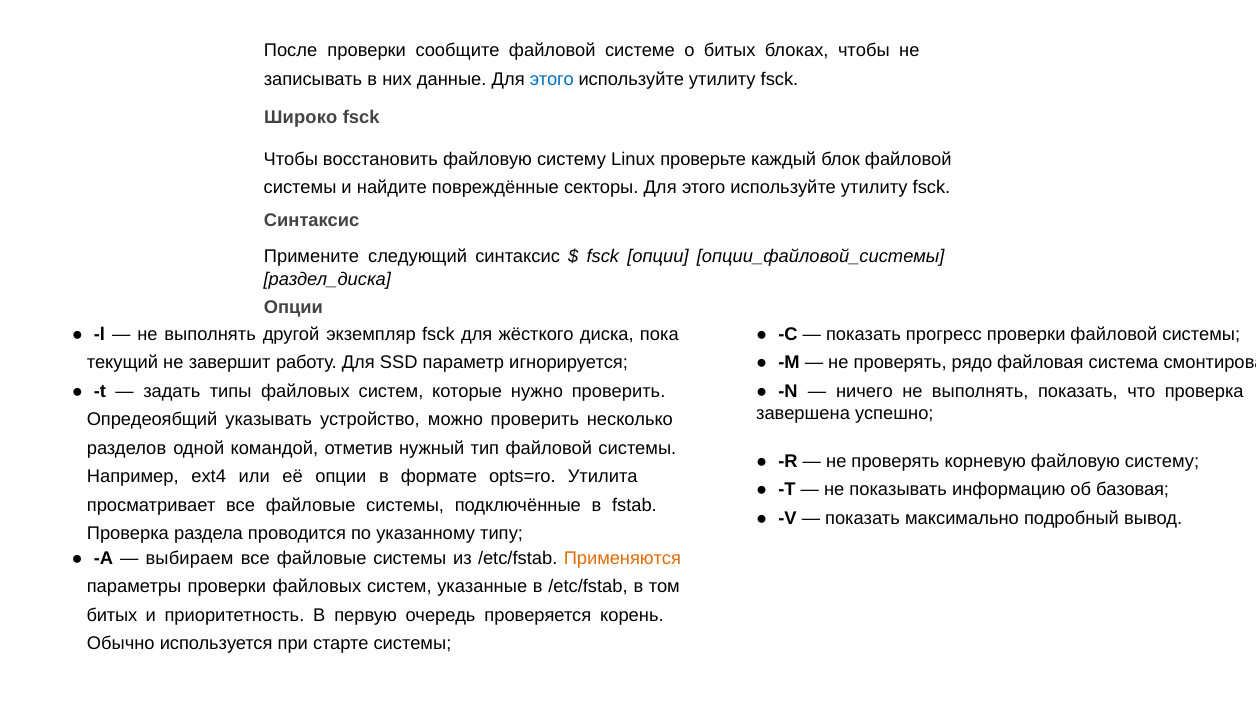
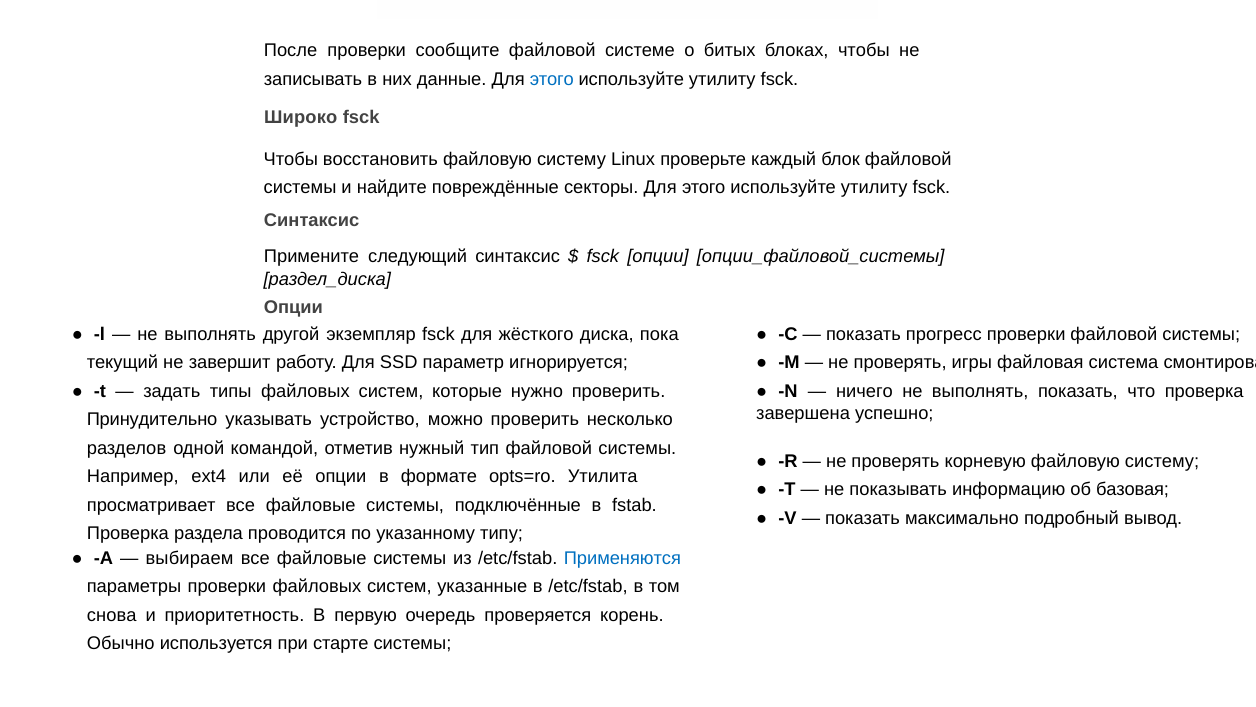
рядо: рядо -> игры (972, 362)
Опредеоябщий: Опредеоябщий -> Принудительно (152, 420)
Применяются colour: orange -> blue (622, 558)
битых: битых -> снова (112, 615)
